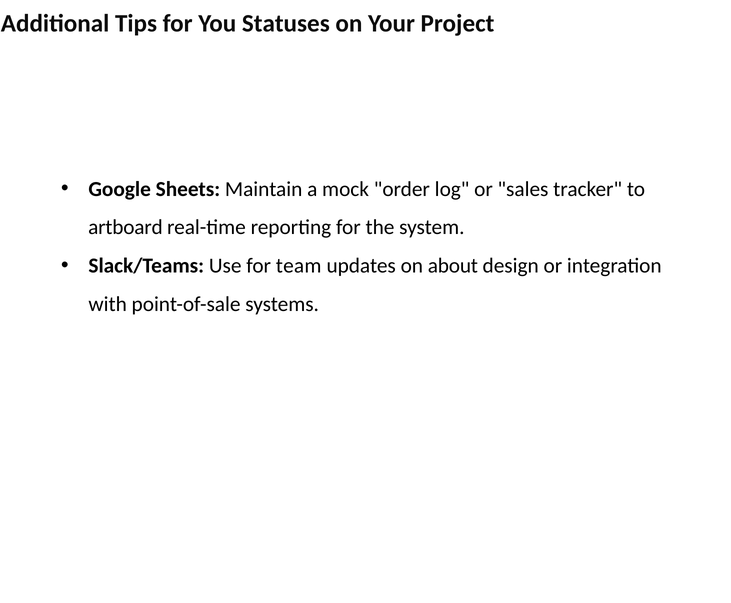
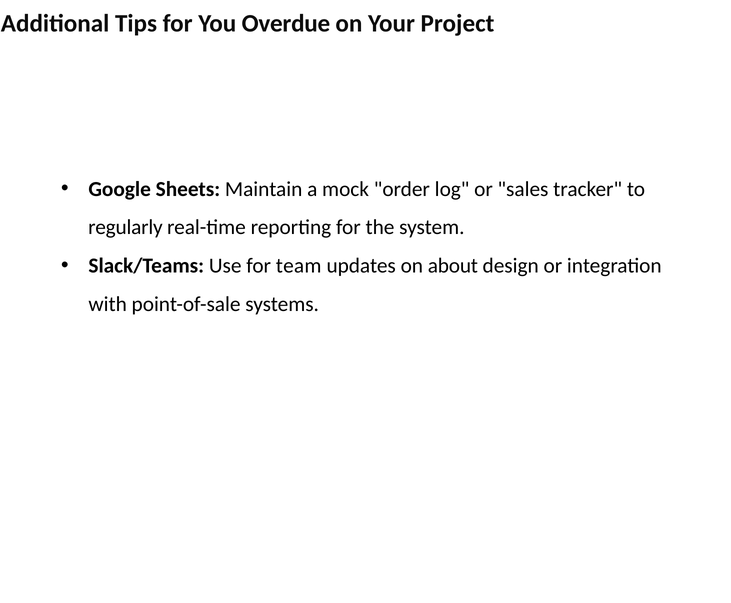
Statuses: Statuses -> Overdue (286, 24)
artboard: artboard -> regularly (125, 227)
